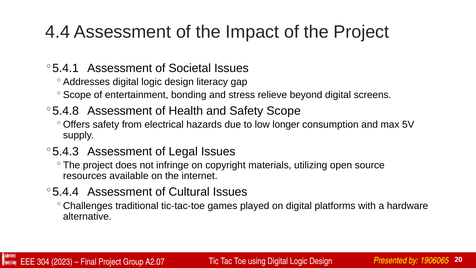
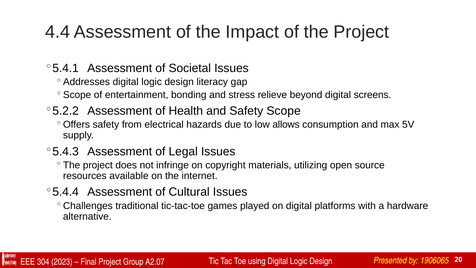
5.4.8: 5.4.8 -> 5.2.2 (66, 111)
longer: longer -> allows (286, 125)
